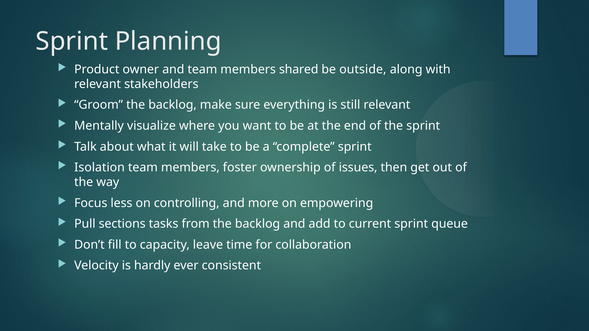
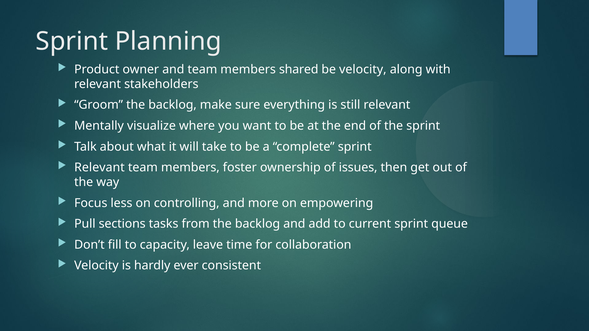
be outside: outside -> velocity (363, 69)
Isolation: Isolation -> Relevant (99, 168)
